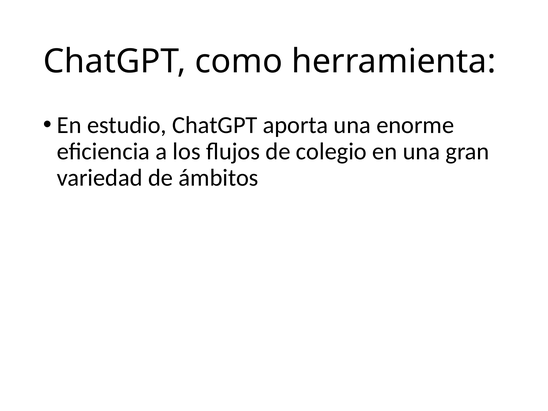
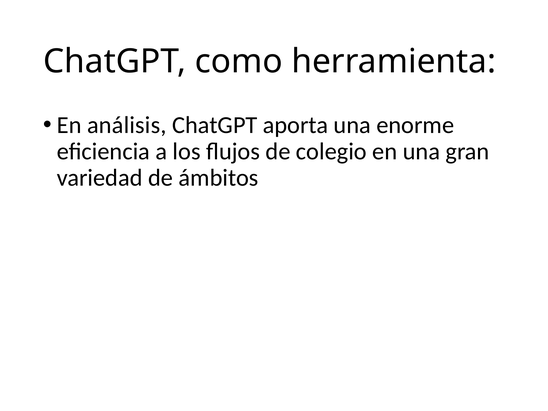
estudio: estudio -> análisis (127, 125)
